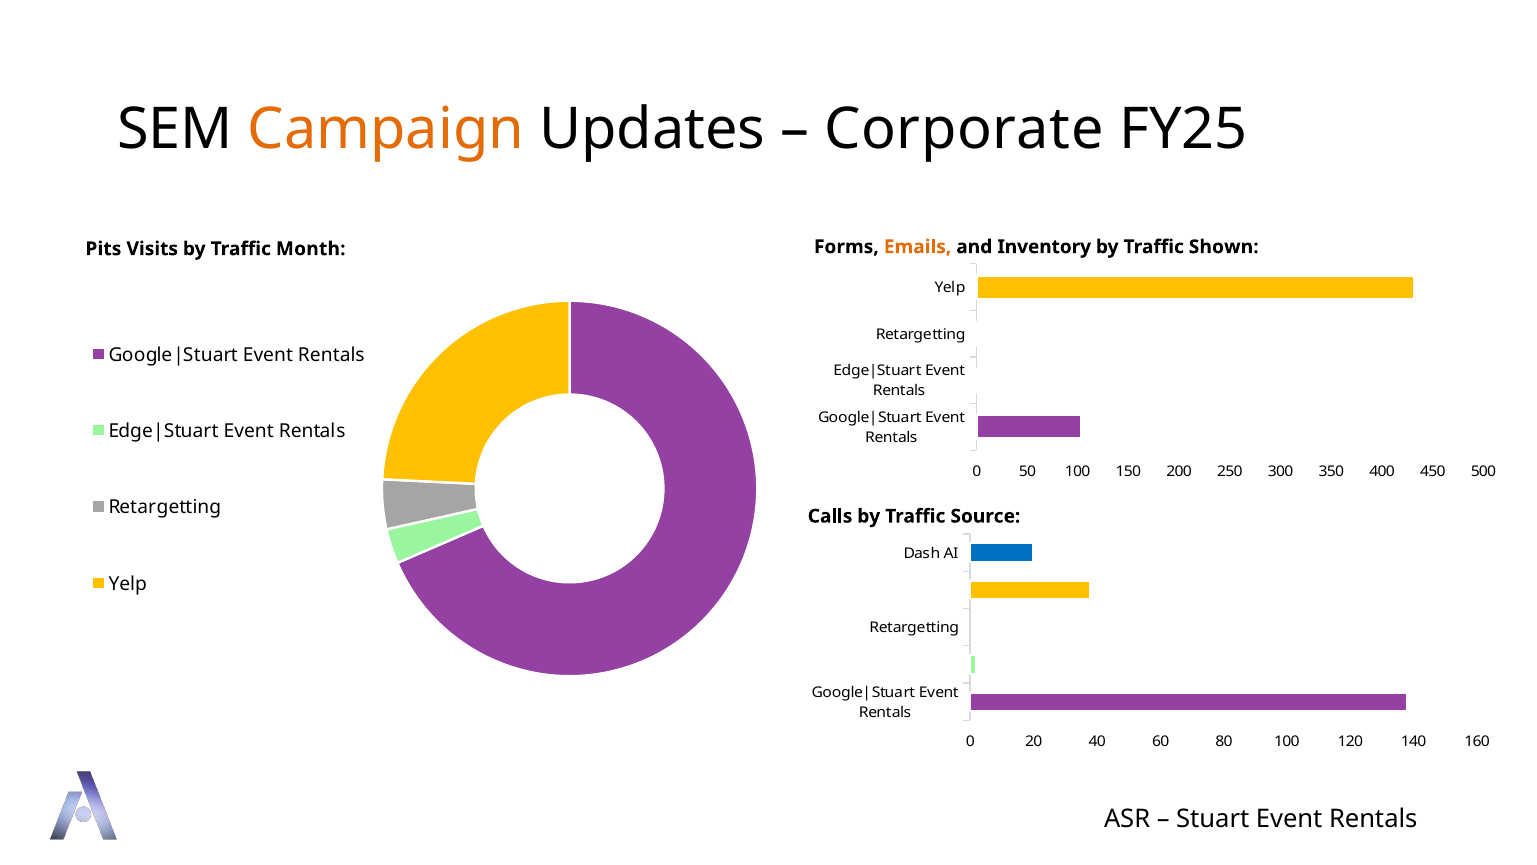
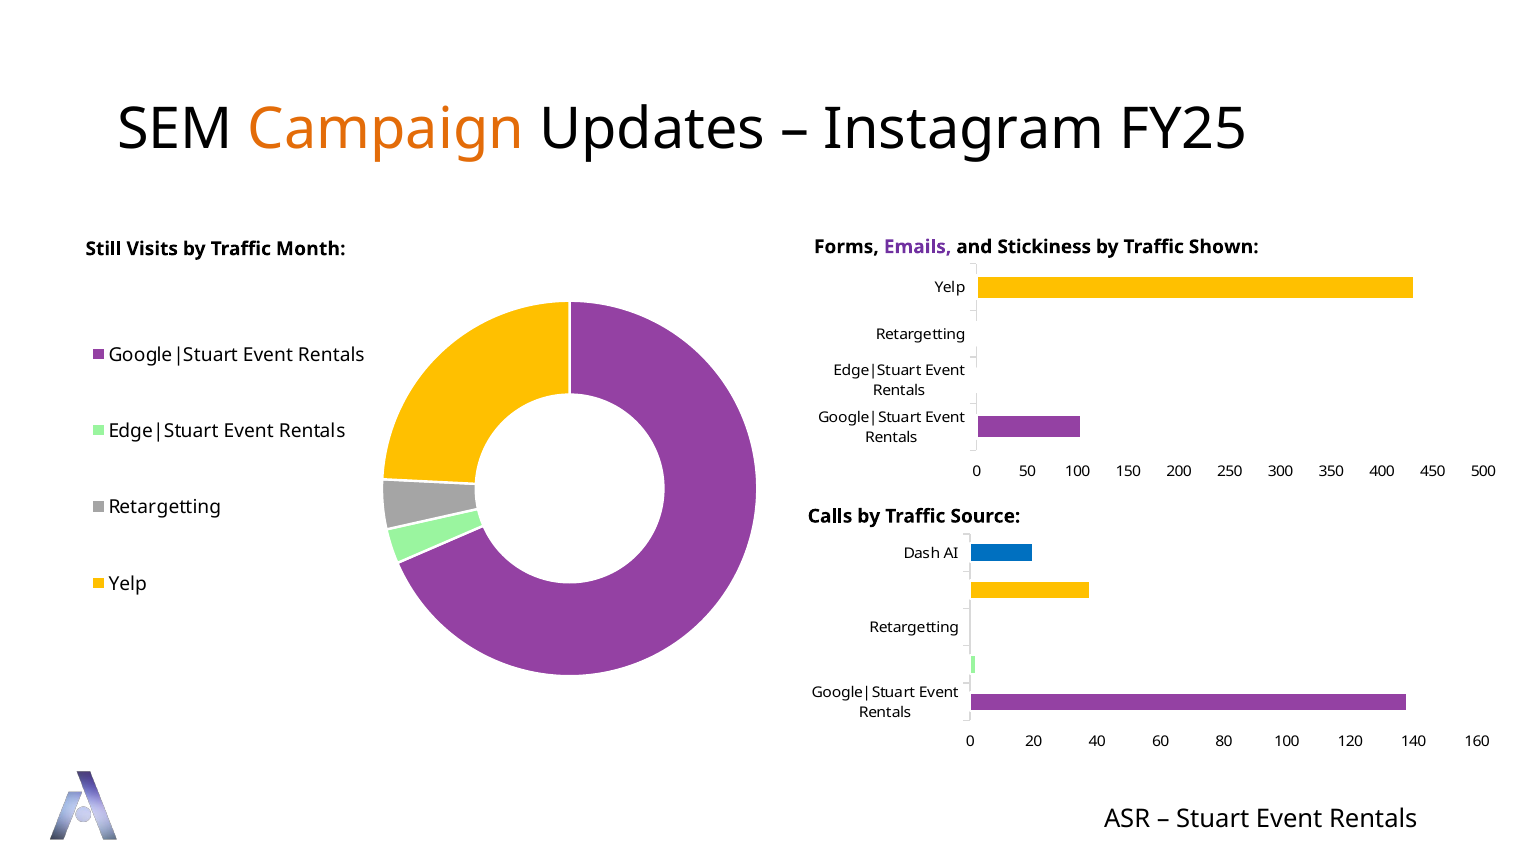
Corporate: Corporate -> Instagram (964, 129)
Emails colour: orange -> purple (918, 247)
Inventory: Inventory -> Stickiness (1044, 247)
Pits: Pits -> Still (103, 249)
